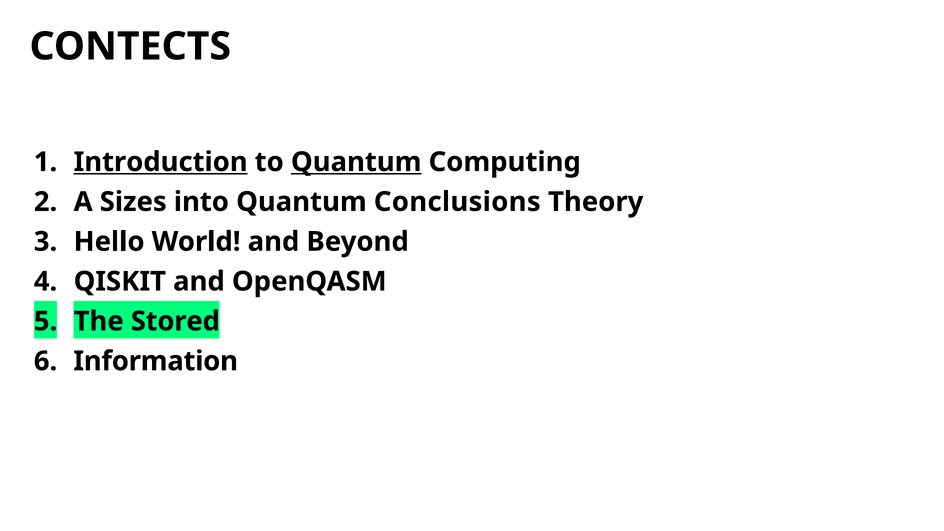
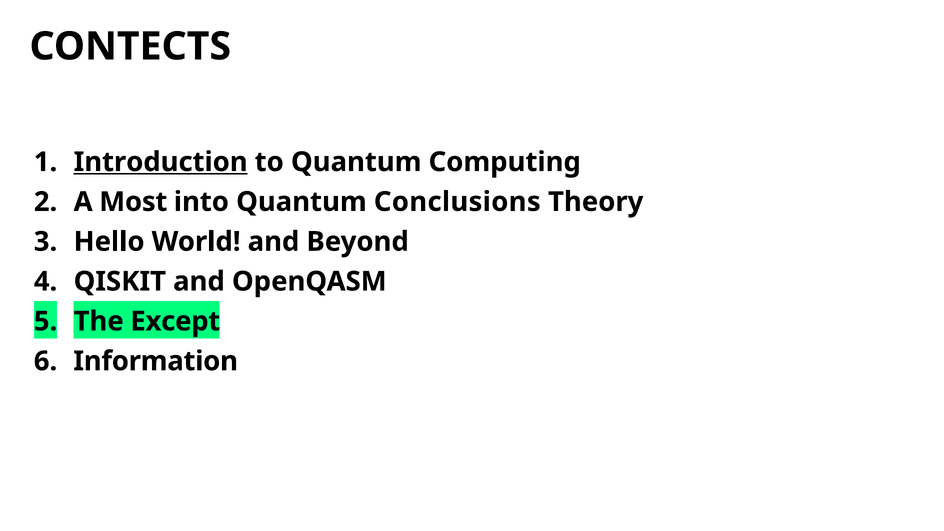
Quantum underline: present -> none (356, 162)
Sizes: Sizes -> Most (133, 202)
Stored: Stored -> Except (175, 321)
